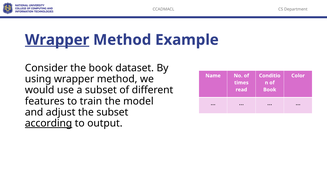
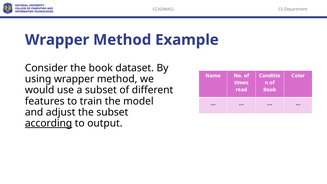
Wrapper underline: present -> none (57, 40)
